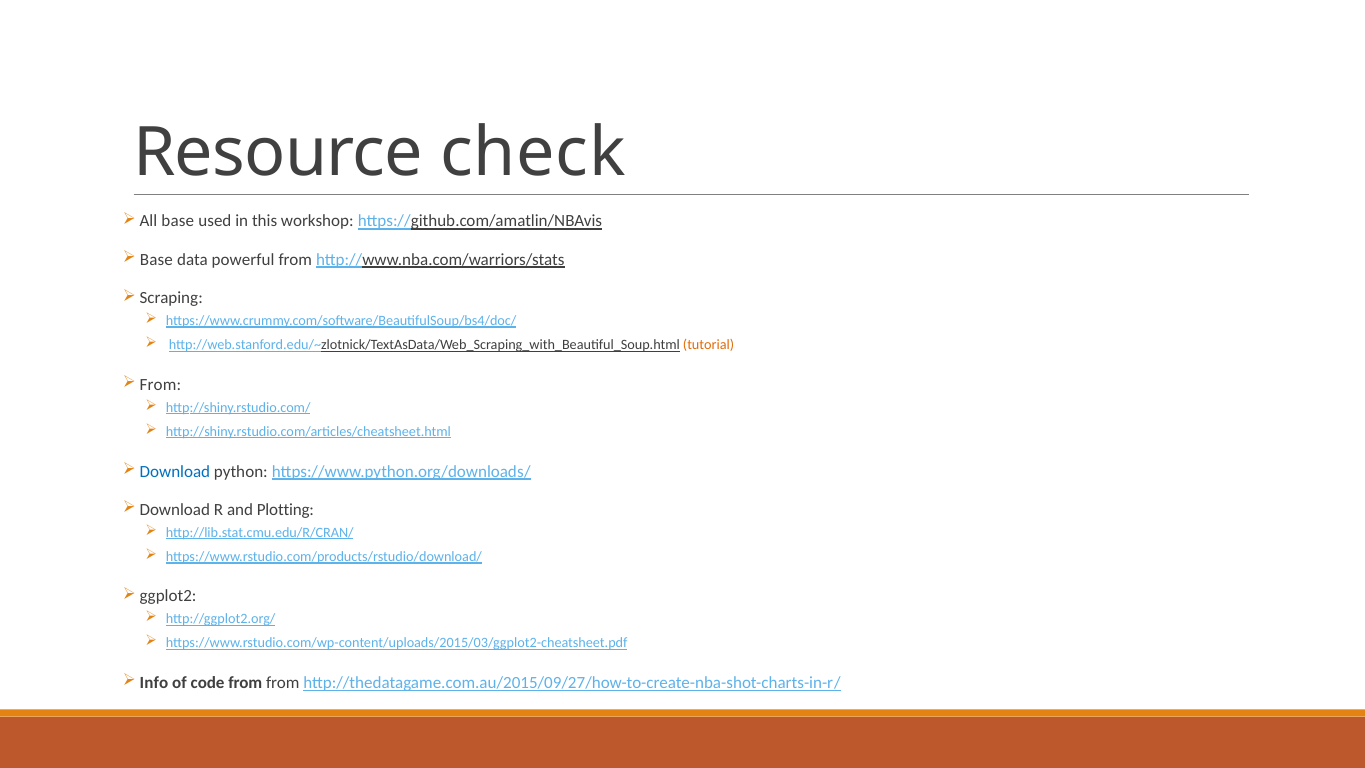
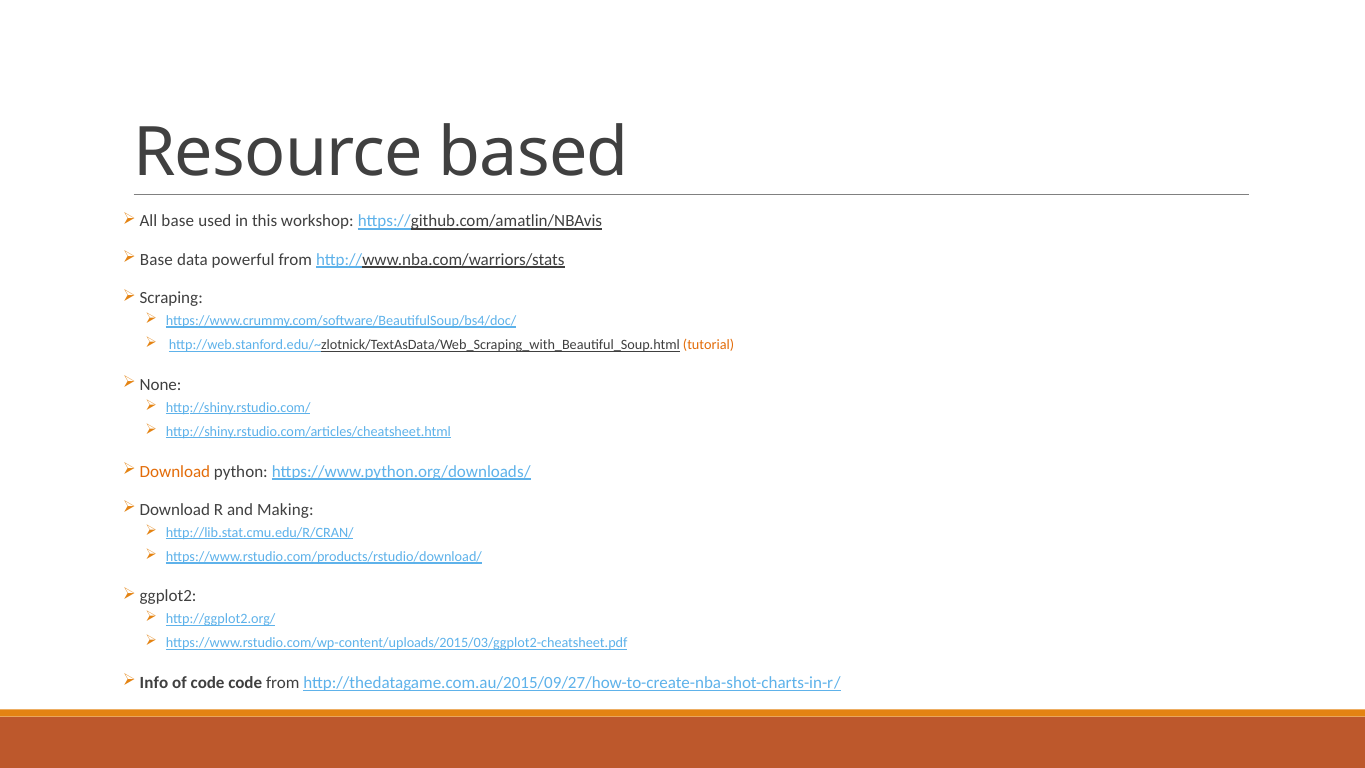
check: check -> based (534, 153)
From: From -> None (161, 385)
Download colour: blue -> orange (175, 471)
Plotting: Plotting -> Making (285, 510)
code from: from -> code (245, 683)
